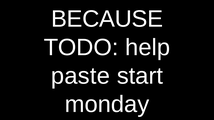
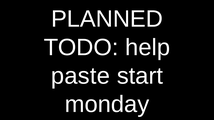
BECAUSE: BECAUSE -> PLANNED (107, 19)
